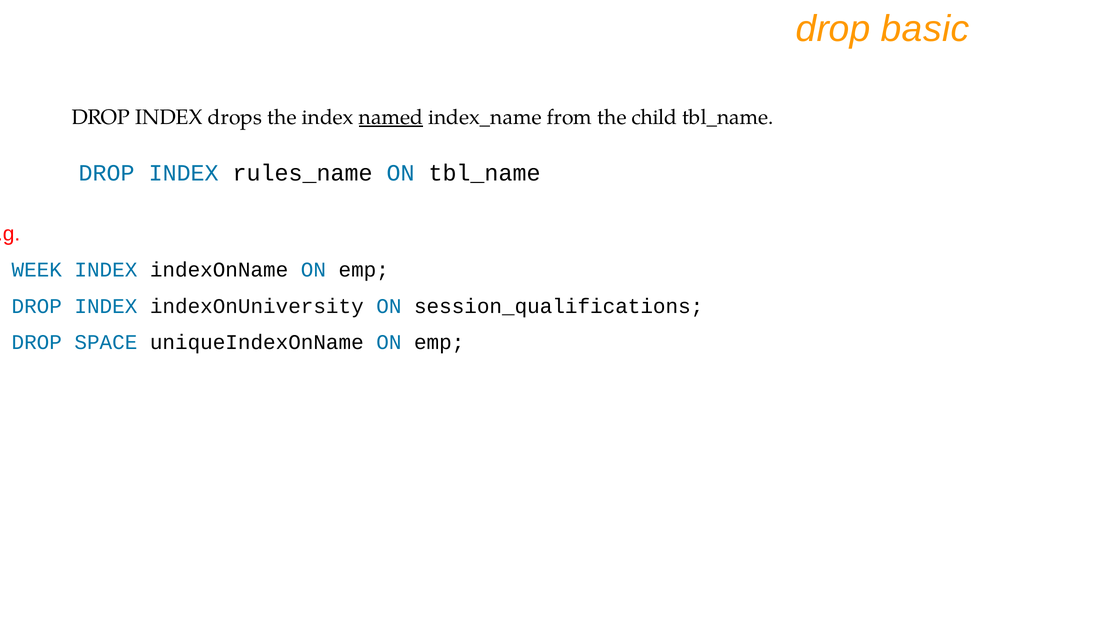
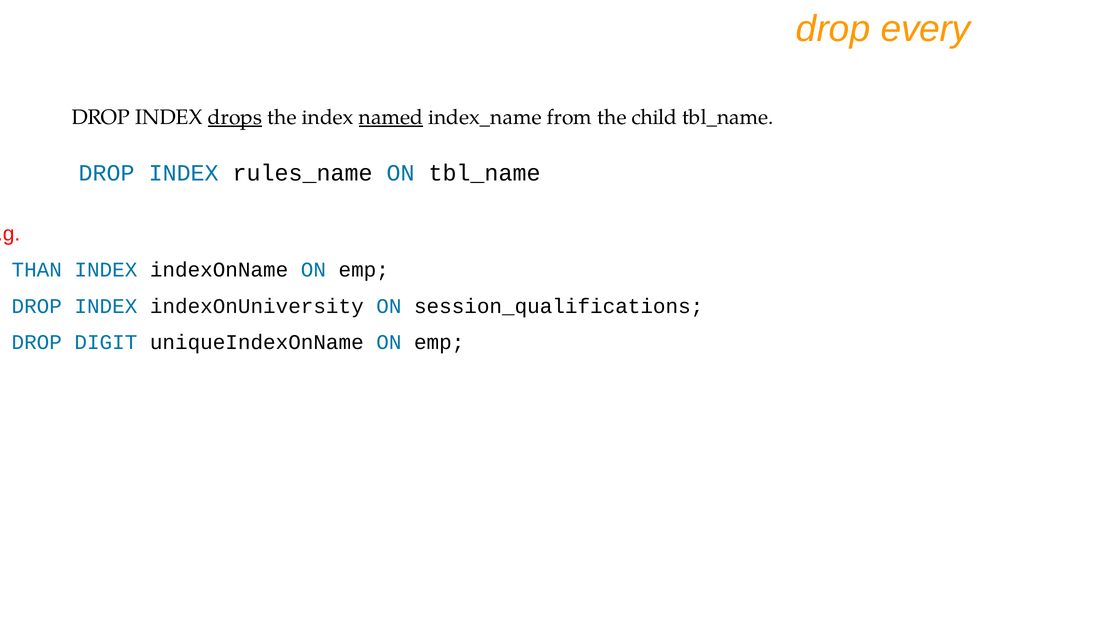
basic: basic -> every (925, 29)
drops underline: none -> present (235, 117)
WEEK: WEEK -> THAN (37, 270)
SPACE: SPACE -> DIGIT (106, 342)
